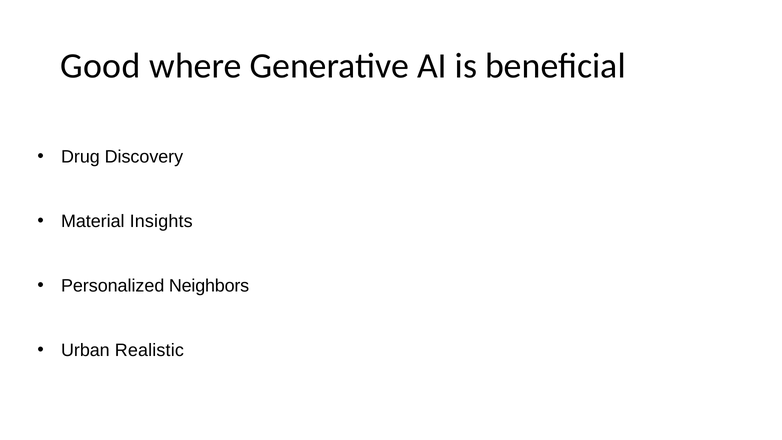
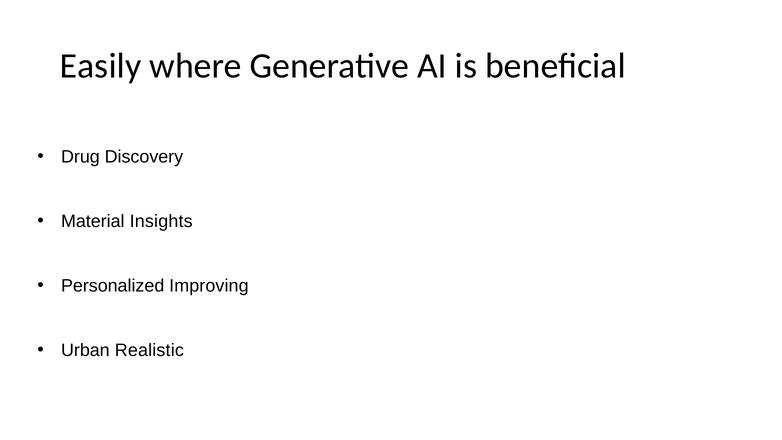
Good: Good -> Easily (100, 66)
Neighbors: Neighbors -> Improving (209, 286)
